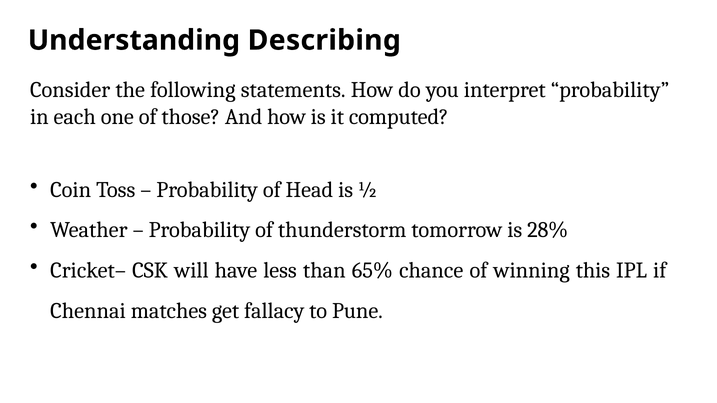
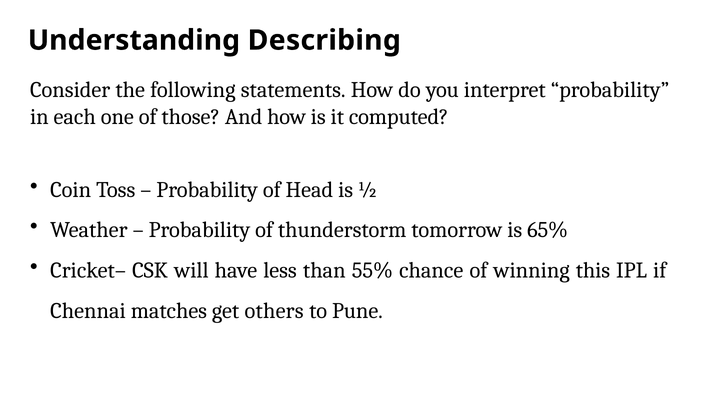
28%: 28% -> 65% (548, 230)
65%: 65% -> 55% (372, 271)
fallacy: fallacy -> others (274, 311)
